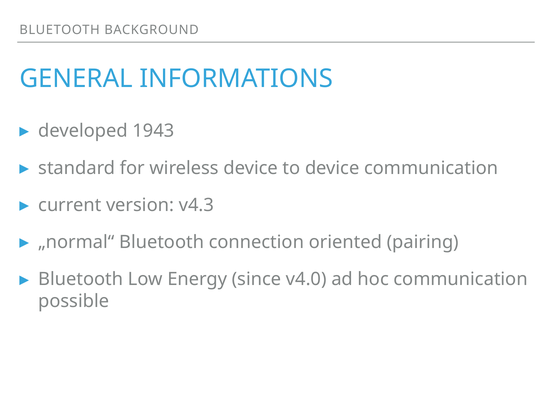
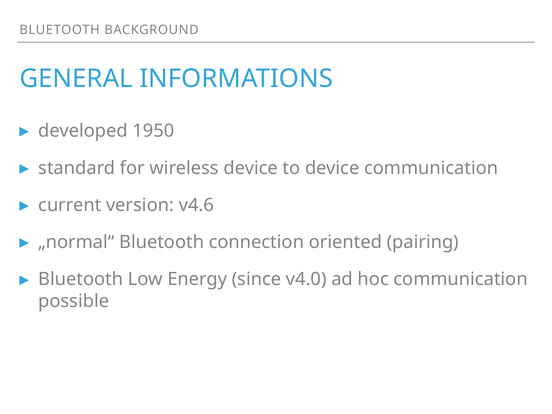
1943: 1943 -> 1950 (153, 131)
v4.3: v4.3 -> v4.6 (196, 205)
